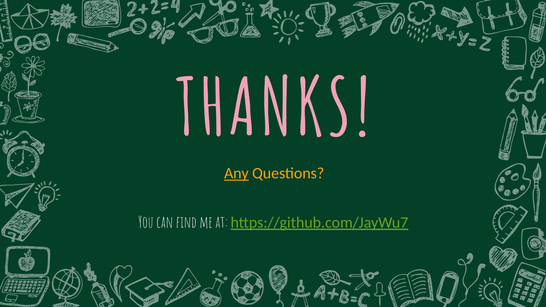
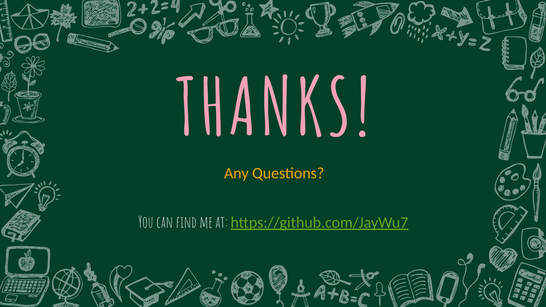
Any underline: present -> none (236, 173)
